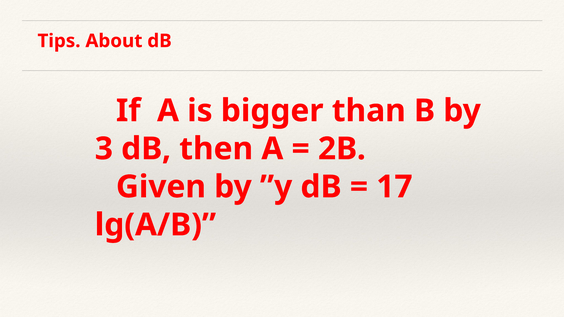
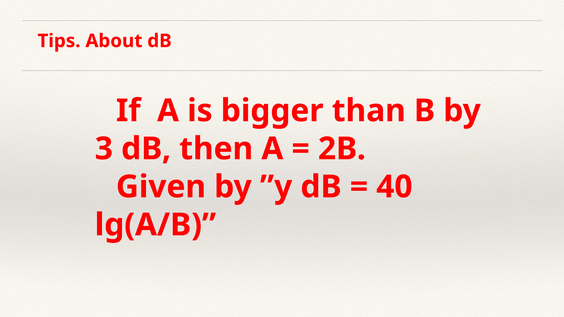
17: 17 -> 40 (394, 187)
